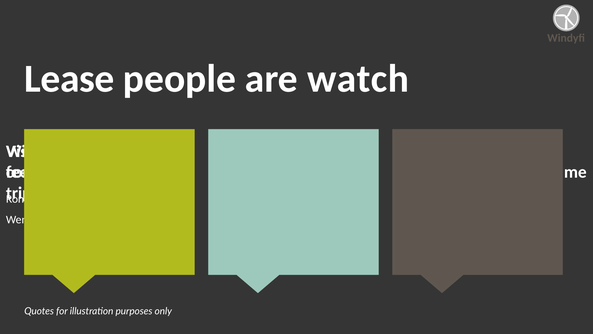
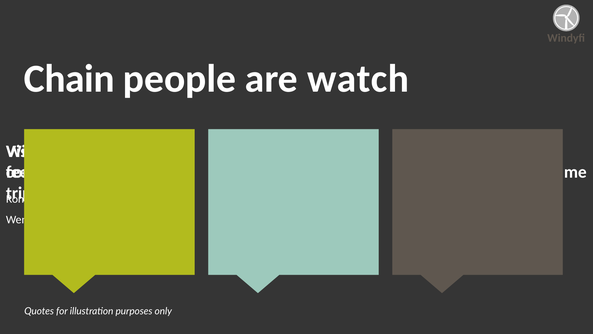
Lease: Lease -> Chain (69, 79)
